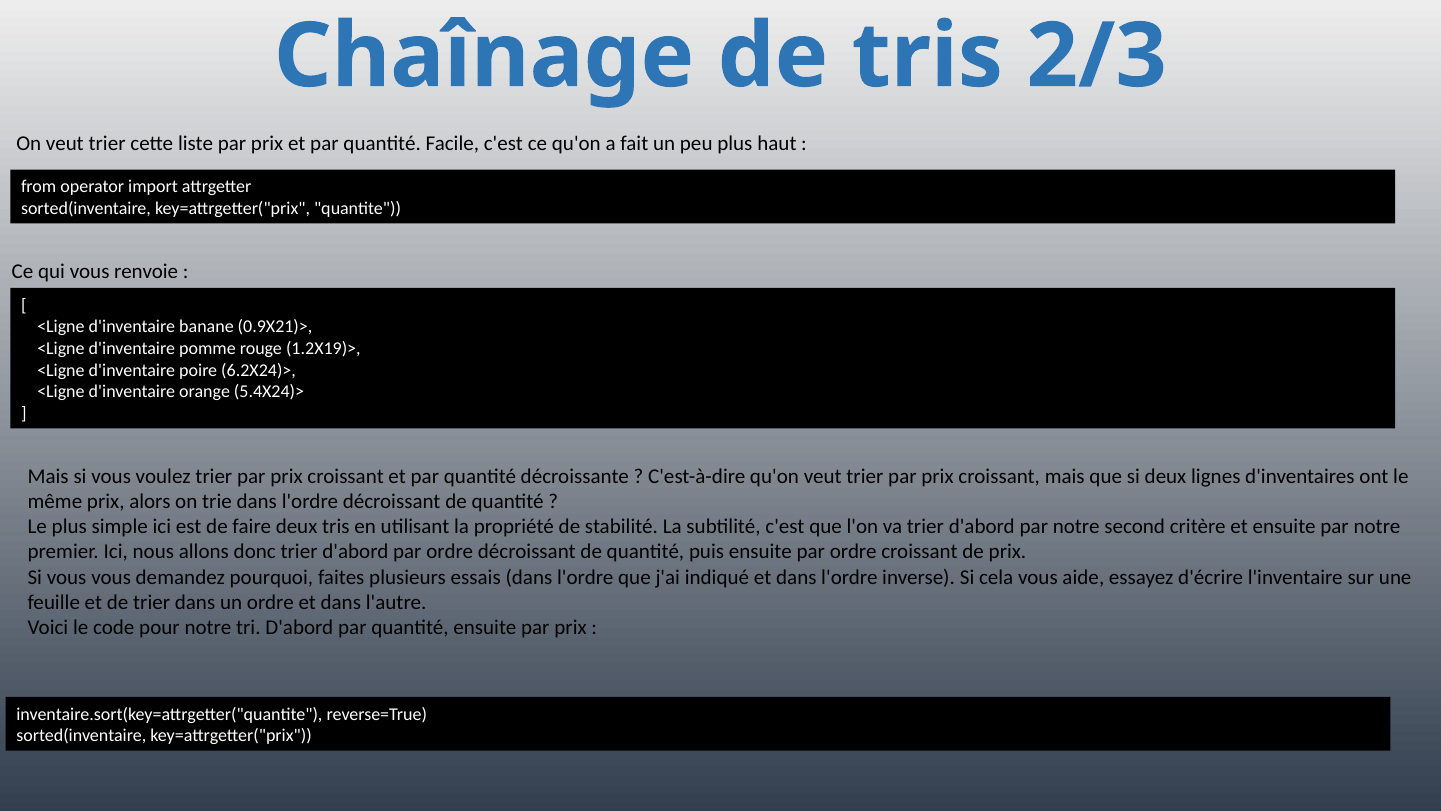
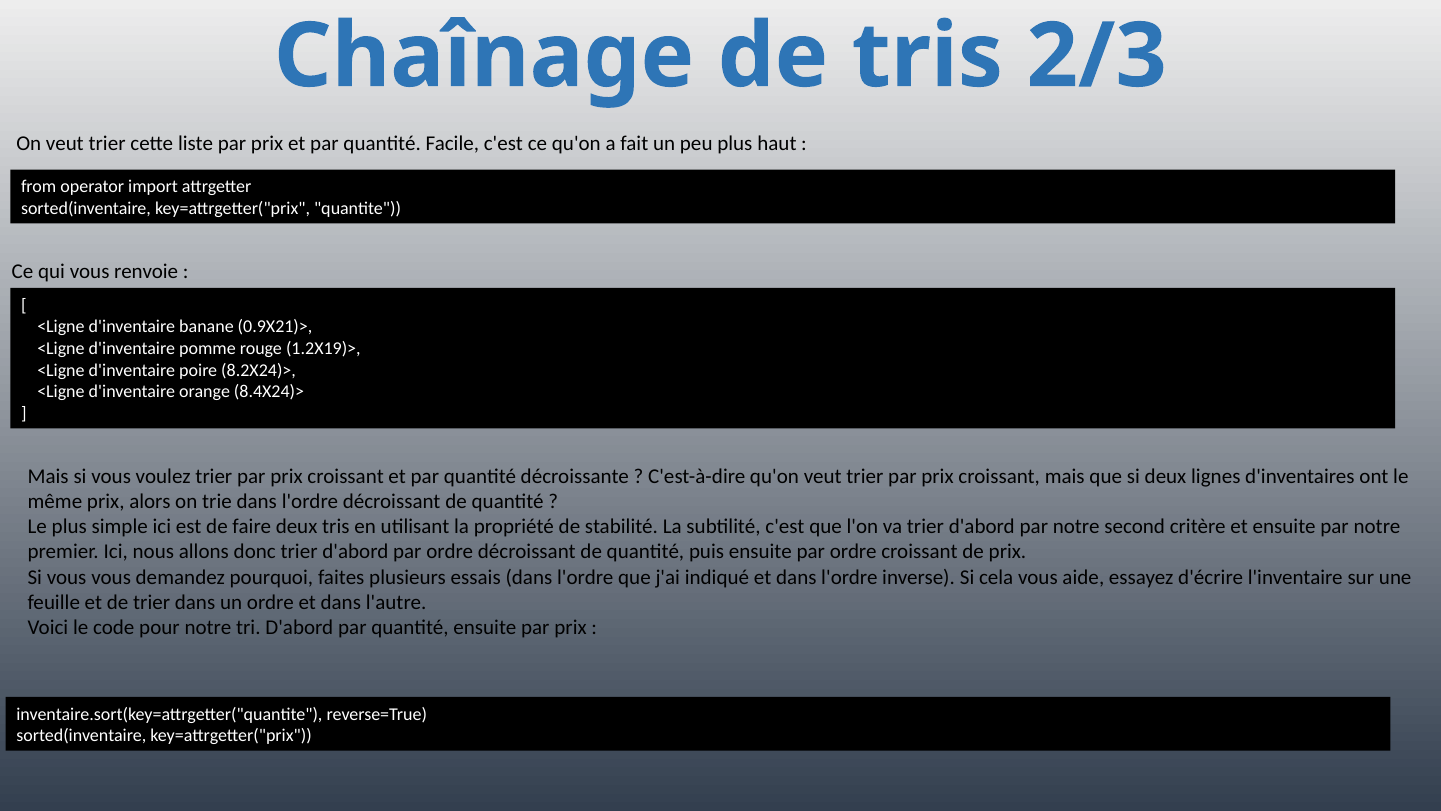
6.2X24)>: 6.2X24)> -> 8.2X24)> (259, 370)
5.4X24)>: 5.4X24)> -> 8.4X24)> (269, 392)
